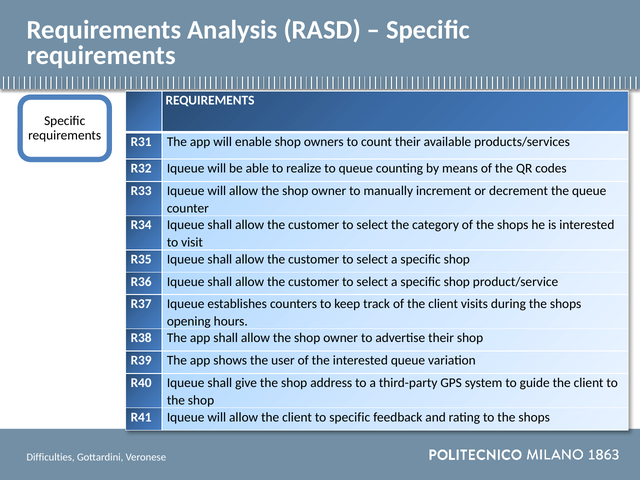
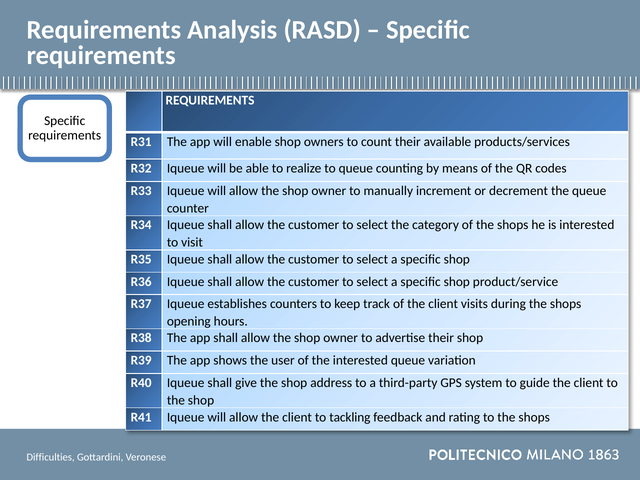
to specific: specific -> tackling (350, 417)
